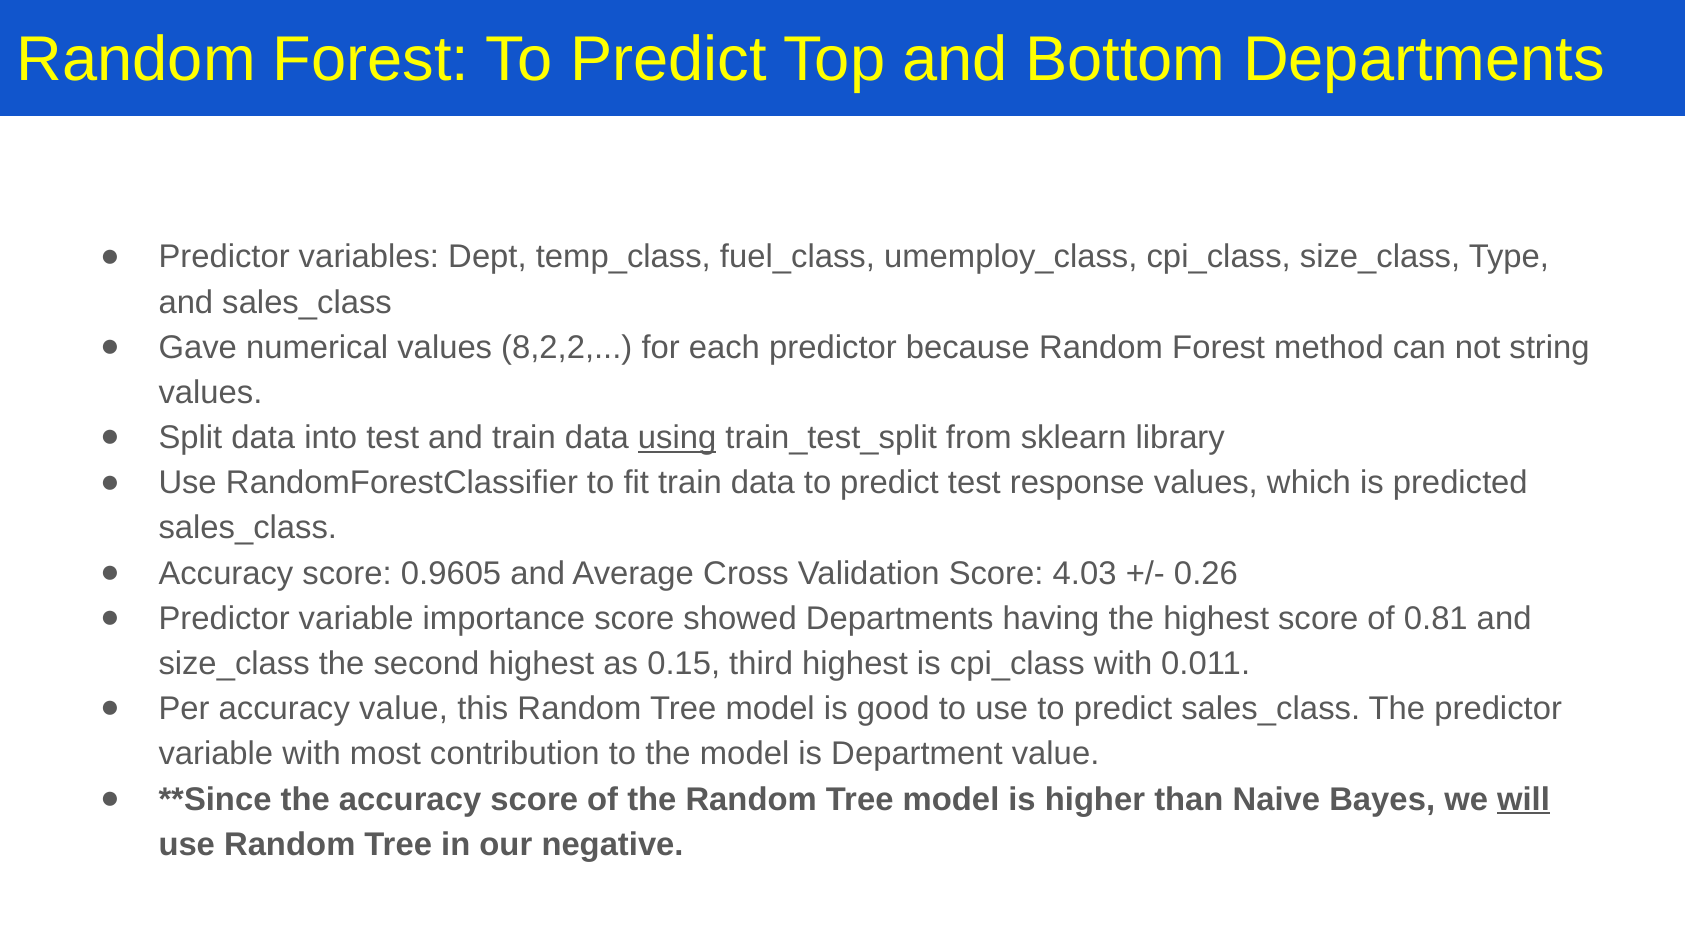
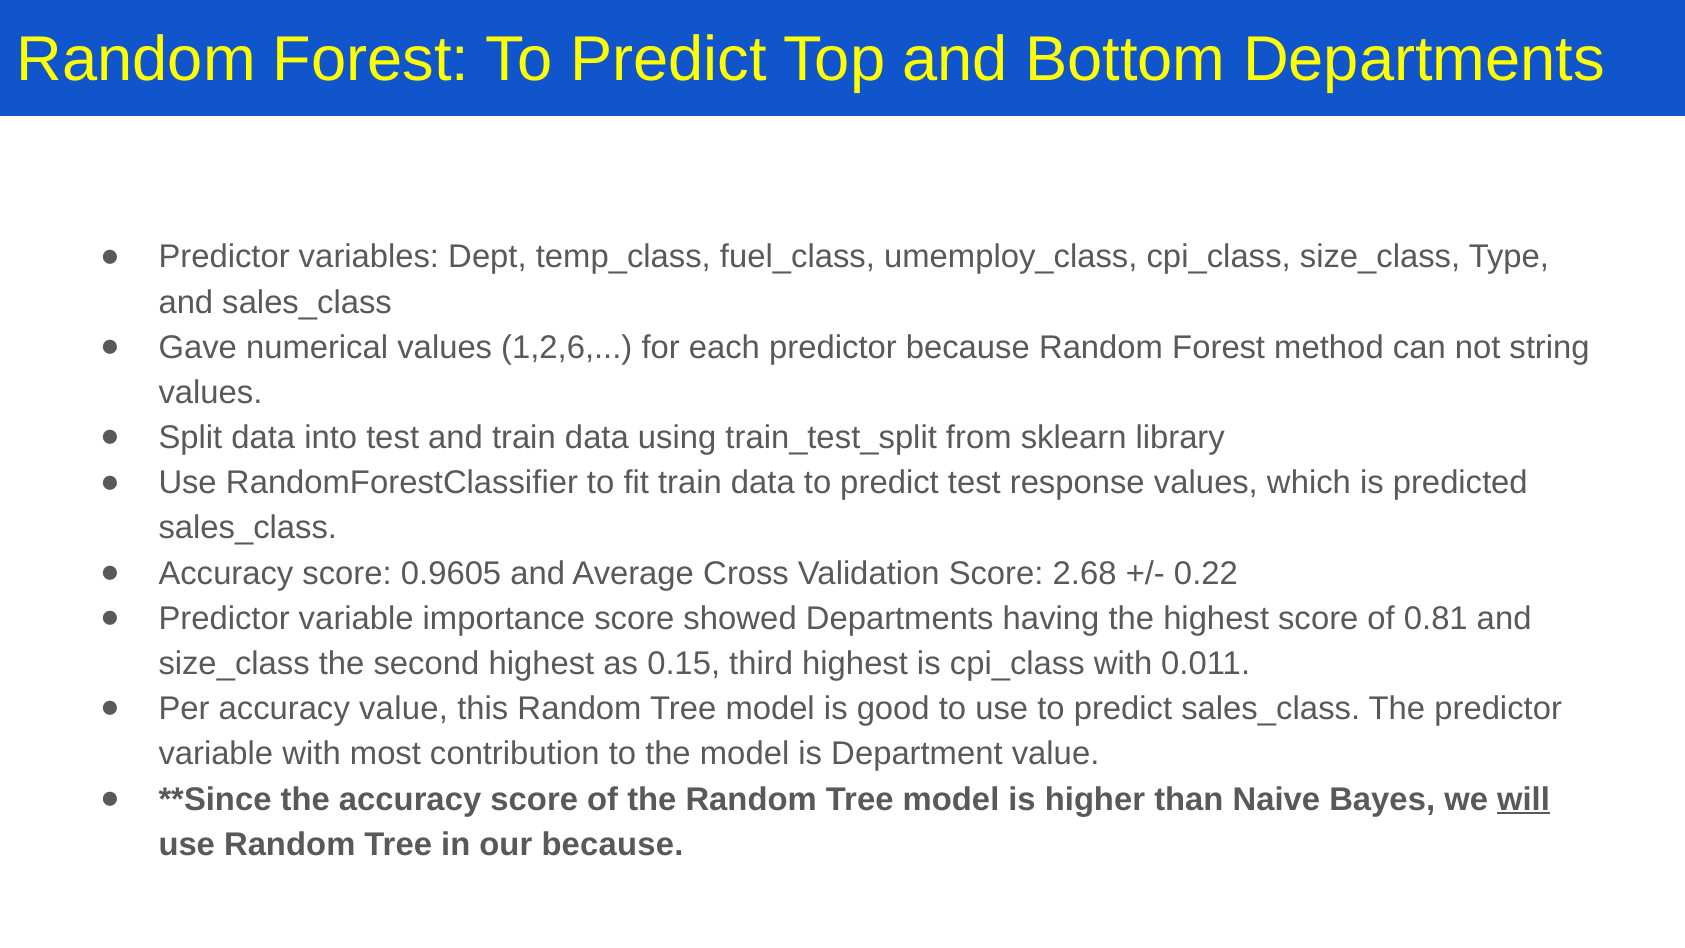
8,2,2: 8,2,2 -> 1,2,6 (567, 347)
using underline: present -> none (677, 438)
4.03: 4.03 -> 2.68 (1085, 573)
0.26: 0.26 -> 0.22 (1206, 573)
our negative: negative -> because (612, 844)
